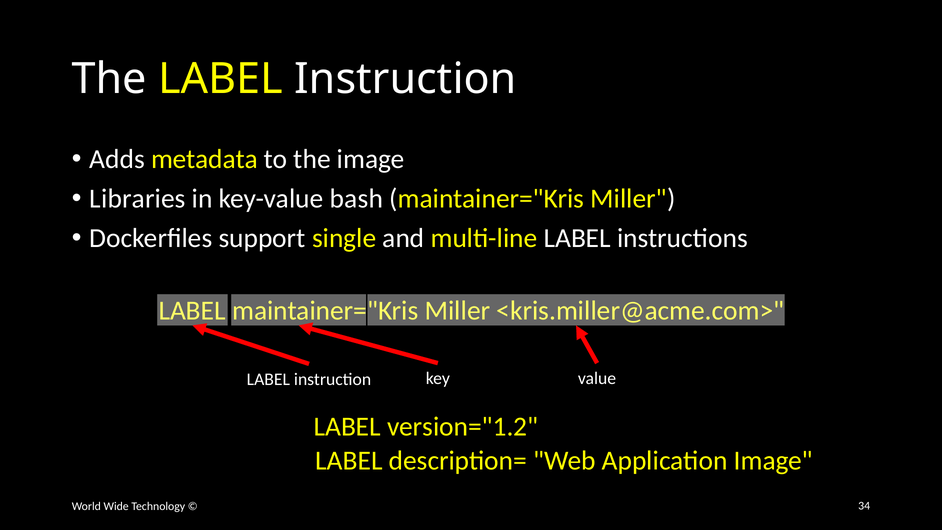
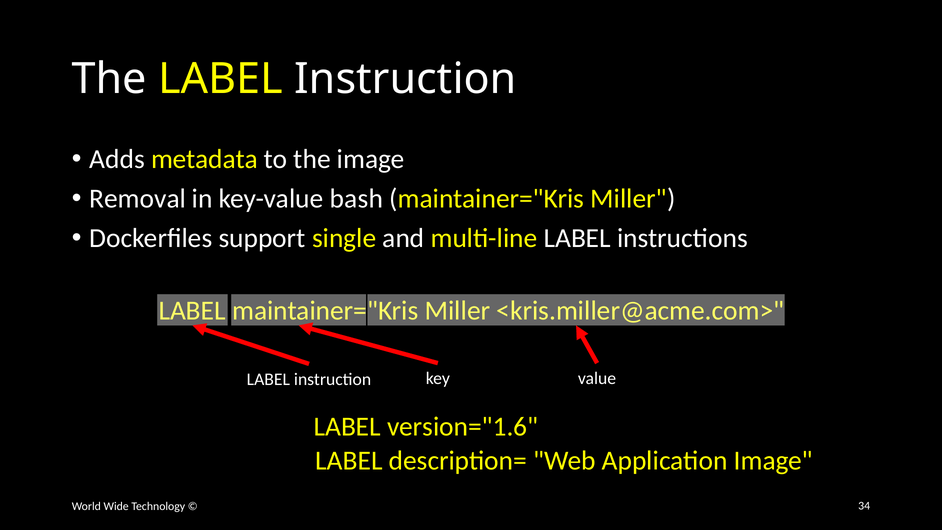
Libraries: Libraries -> Removal (138, 199)
version="1.2: version="1.2 -> version="1.6 (463, 427)
